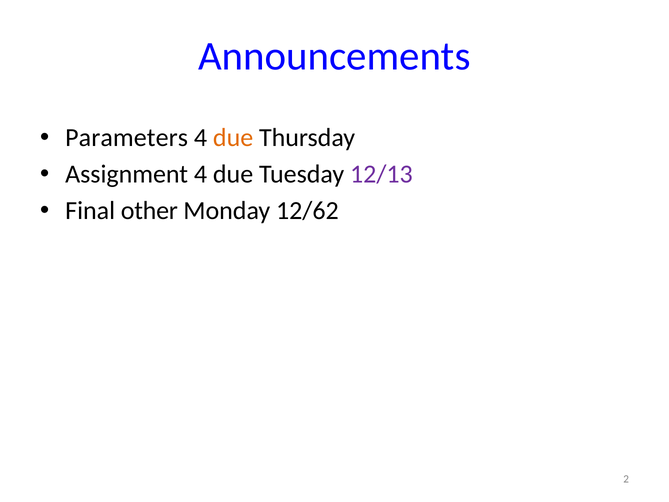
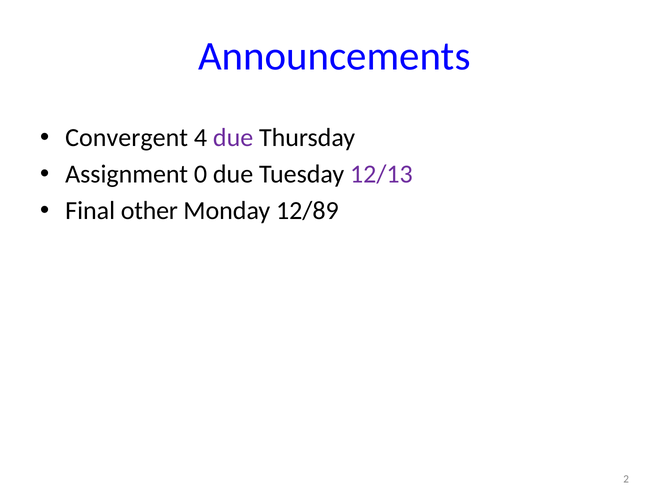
Parameters: Parameters -> Convergent (127, 138)
due colour: orange -> purple (233, 138)
Assignment 4: 4 -> 0 (201, 174)
12/62: 12/62 -> 12/89 (307, 211)
